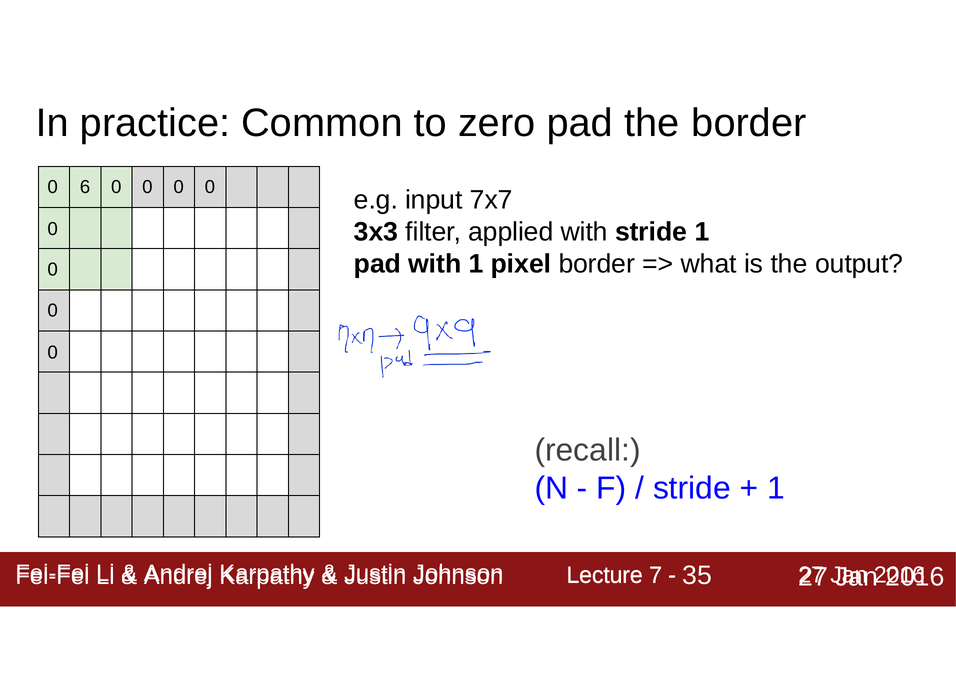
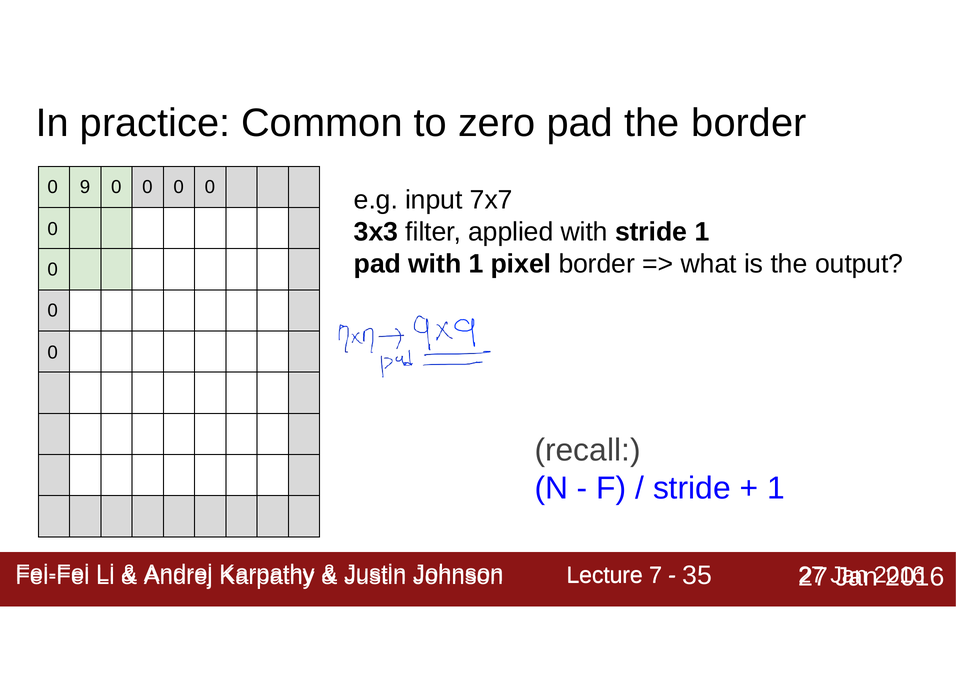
6: 6 -> 9 (85, 187)
